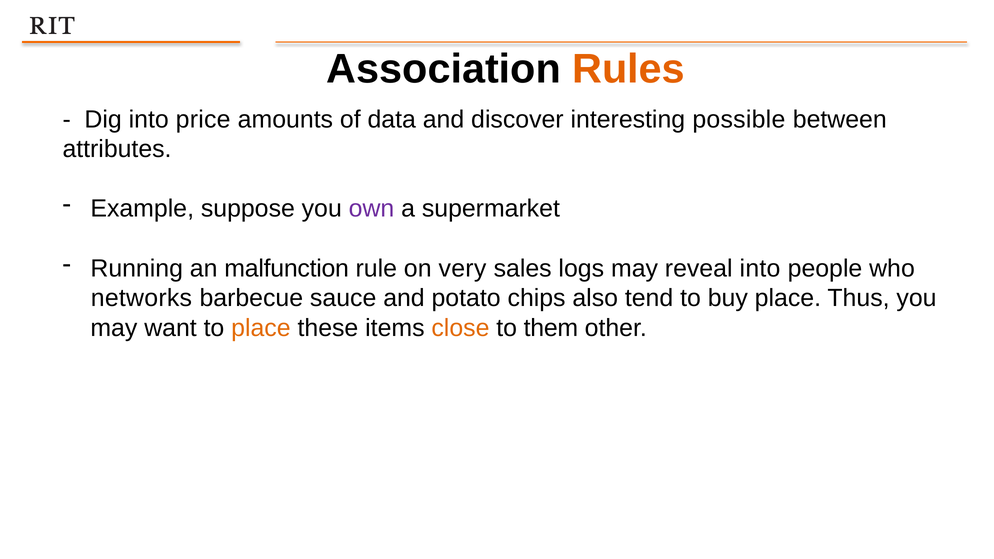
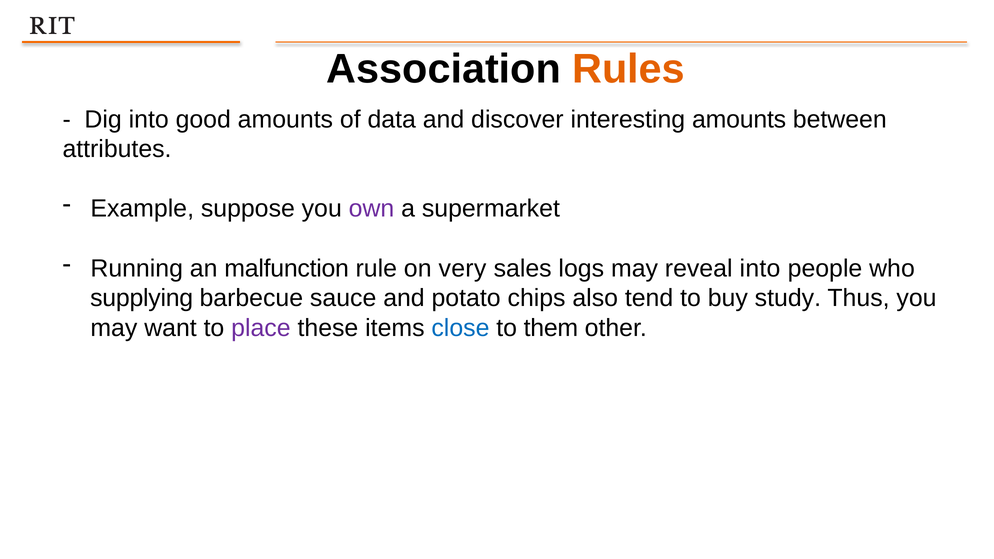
price: price -> good (203, 119)
interesting possible: possible -> amounts (739, 119)
networks: networks -> supplying (142, 298)
buy place: place -> study (788, 298)
place colour: orange -> purple (261, 328)
close colour: orange -> blue (460, 328)
